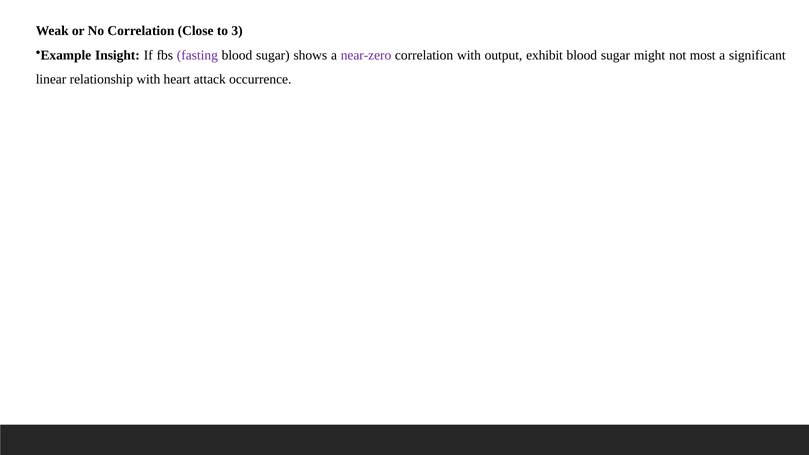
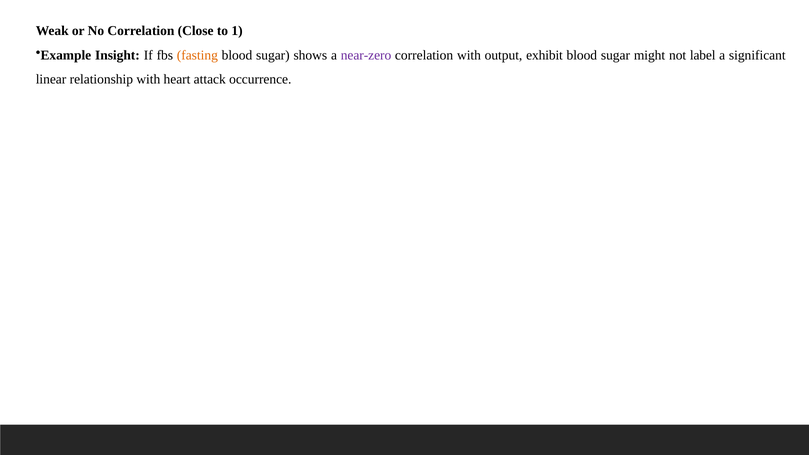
3: 3 -> 1 (237, 31)
fasting colour: purple -> orange (197, 55)
most: most -> label (703, 55)
